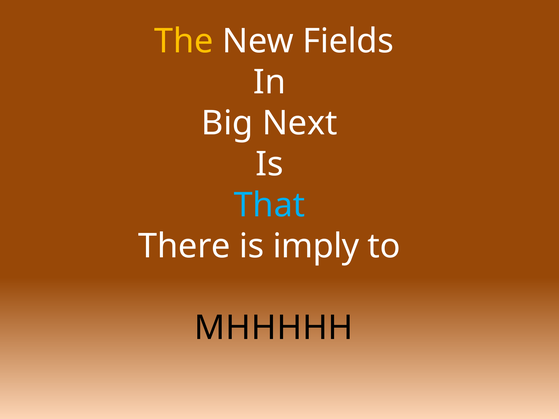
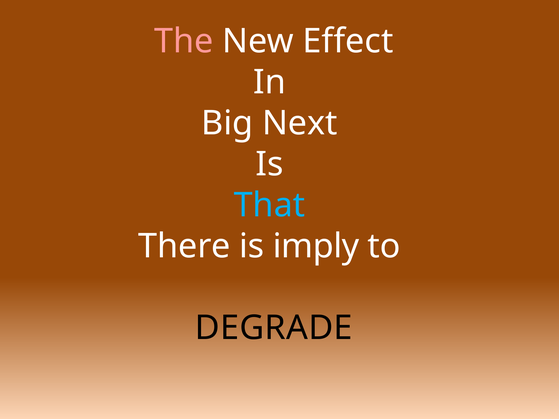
The colour: yellow -> pink (184, 41)
Fields: Fields -> Effect (348, 41)
MHHHHH: MHHHHH -> DEGRADE (274, 328)
